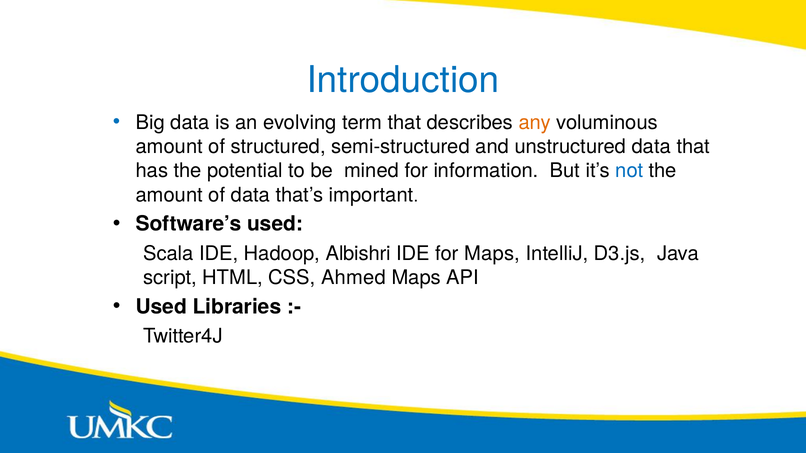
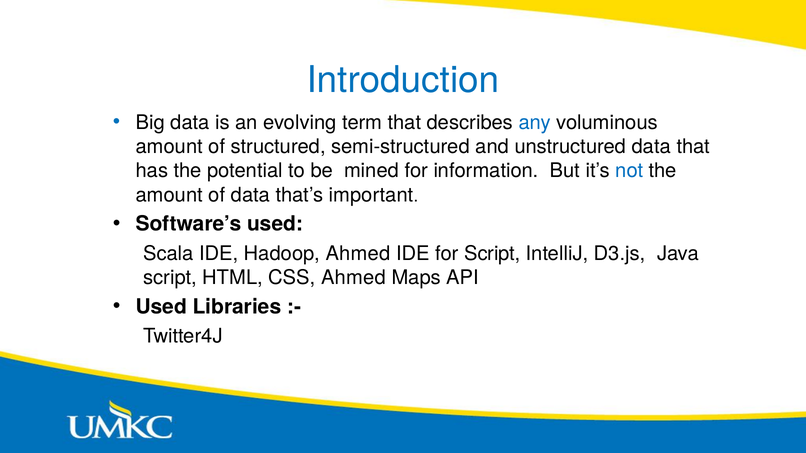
any colour: orange -> blue (535, 123)
Hadoop Albishri: Albishri -> Ahmed (358, 254)
for Maps: Maps -> Script (492, 254)
